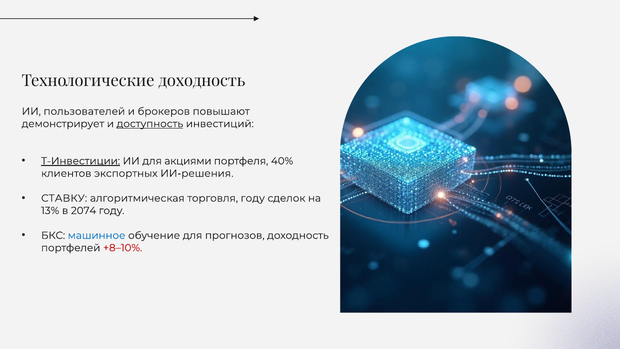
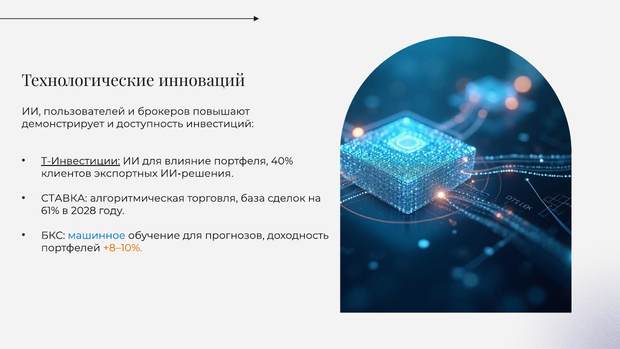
Технологические доходность: доходность -> инноваций (202, 81)
доступность underline: present -> none (150, 124)
акциями: акциями -> влияние (188, 161)
СТАВКУ: СТАВКУ -> СТАВКА (64, 198)
торговля году: году -> база (253, 198)
13%: 13% -> 61% (50, 210)
2074: 2074 -> 2028 (84, 210)
+8–10% colour: red -> orange (123, 248)
